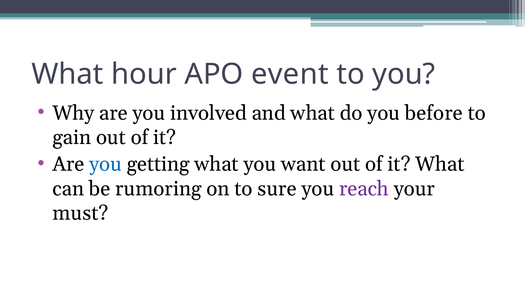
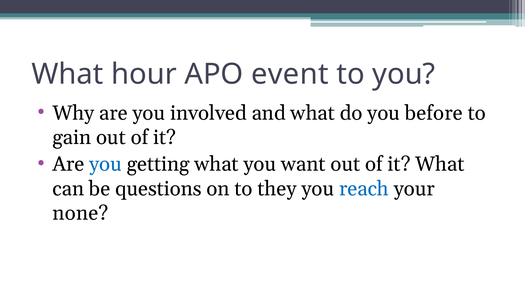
rumoring: rumoring -> questions (158, 189)
sure: sure -> they (277, 189)
reach colour: purple -> blue (364, 189)
must: must -> none (80, 213)
